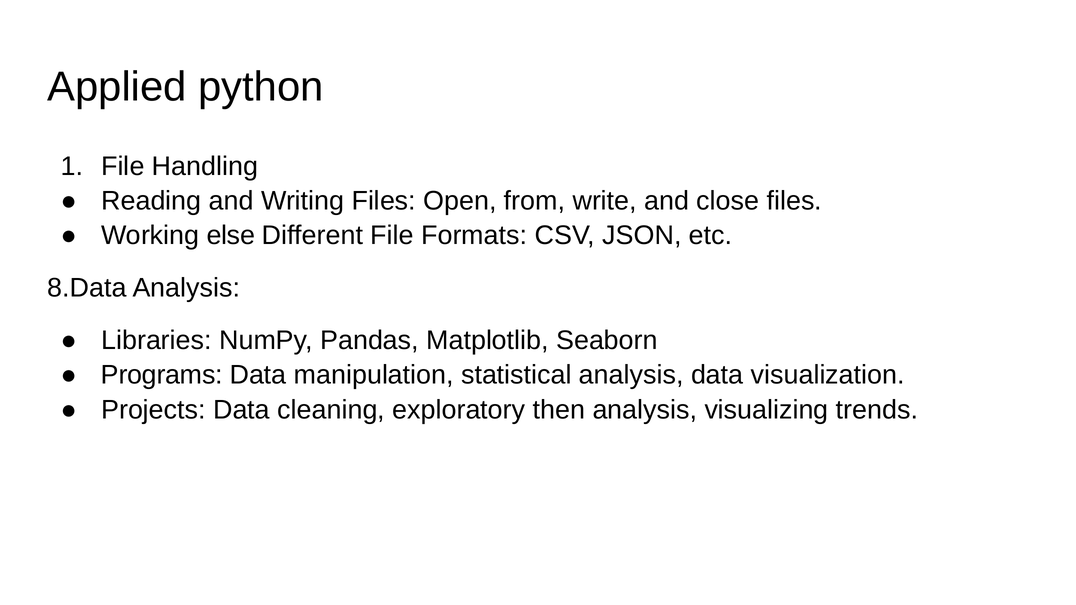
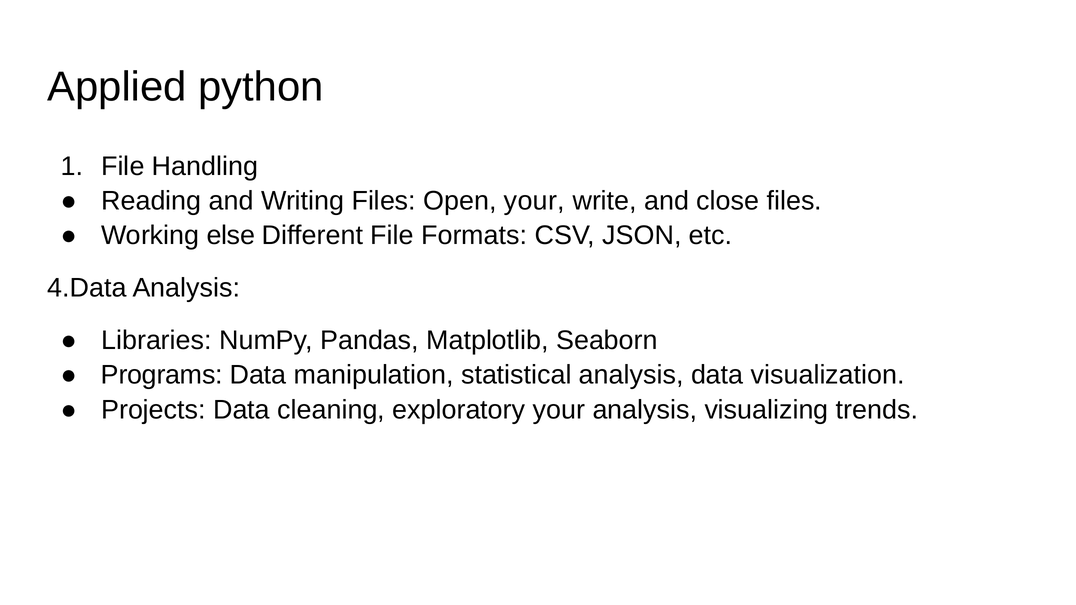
Open from: from -> your (534, 201)
8.Data: 8.Data -> 4.Data (87, 288)
exploratory then: then -> your (559, 410)
